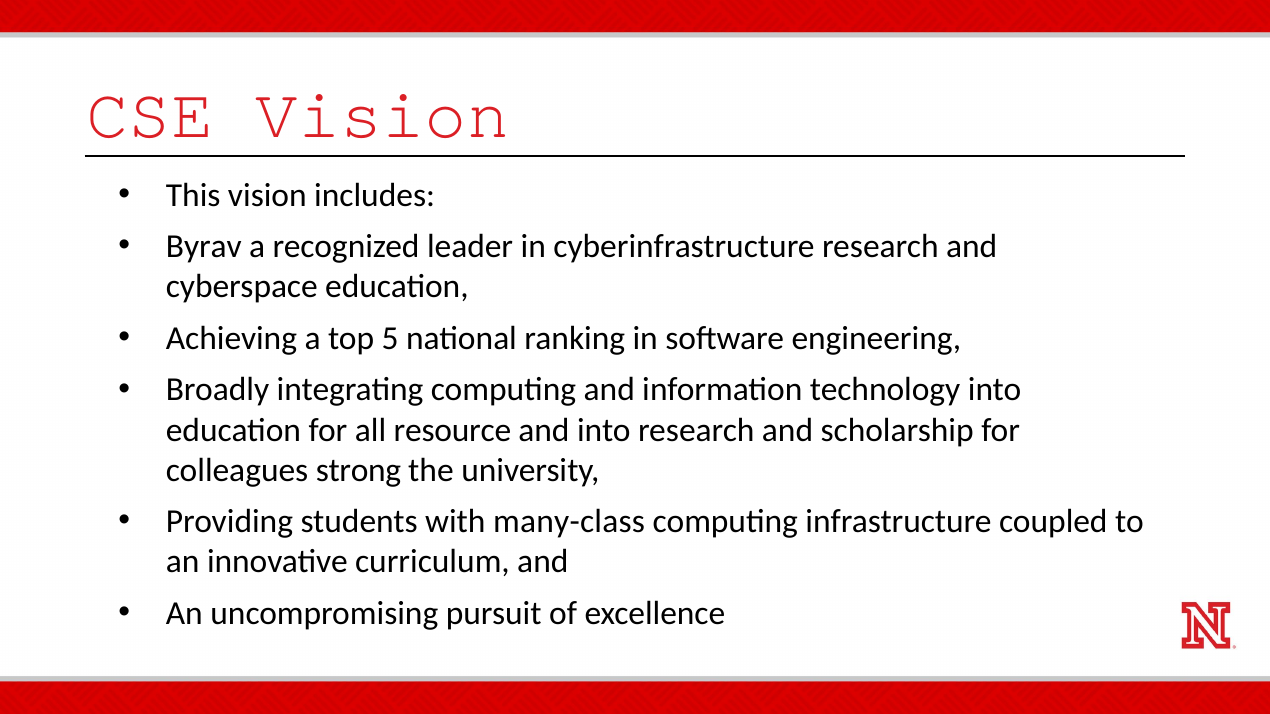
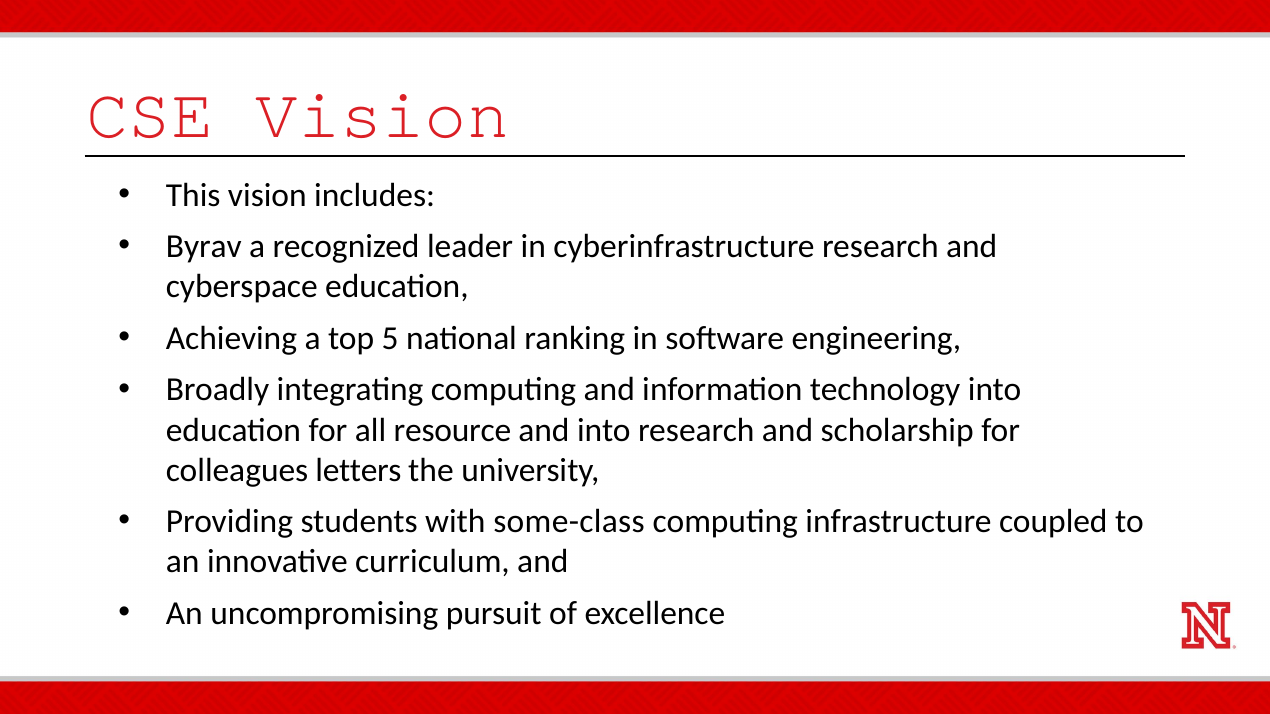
strong: strong -> letters (359, 470)
many-class: many-class -> some-class (569, 522)
